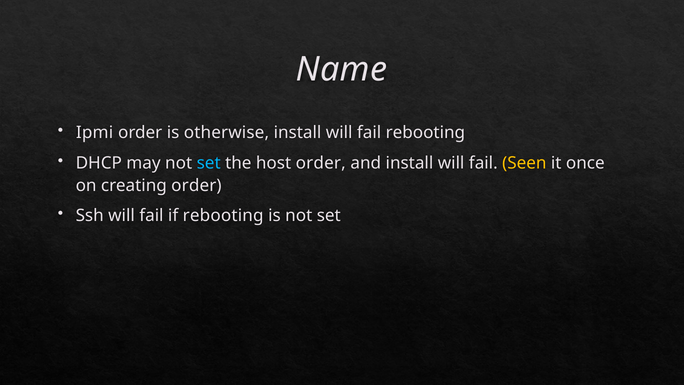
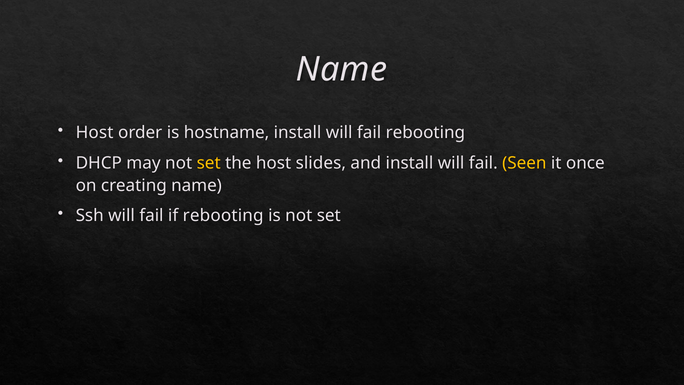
Ipmi: Ipmi -> Host (95, 133)
otherwise: otherwise -> hostname (227, 133)
set colour: light blue -> yellow (209, 163)
host order: order -> slides (321, 163)
creating order: order -> name (197, 185)
